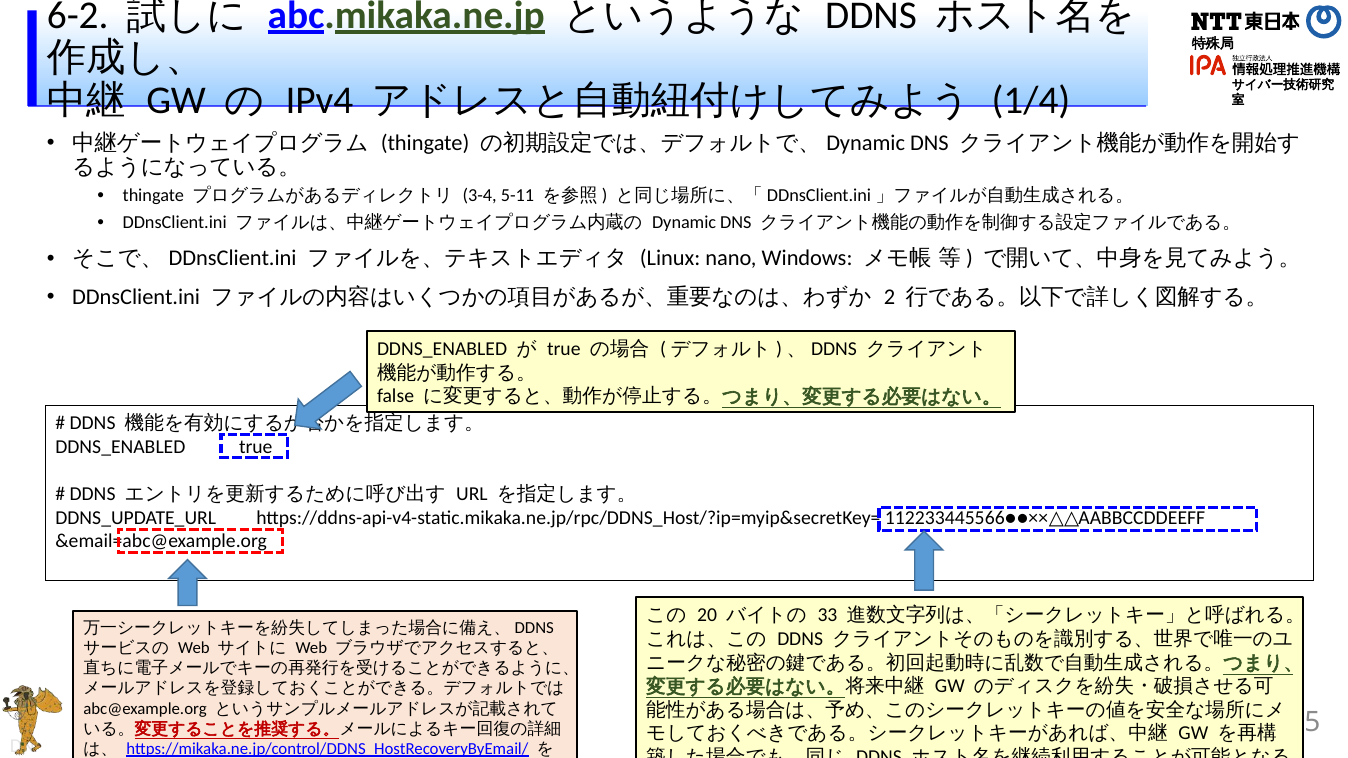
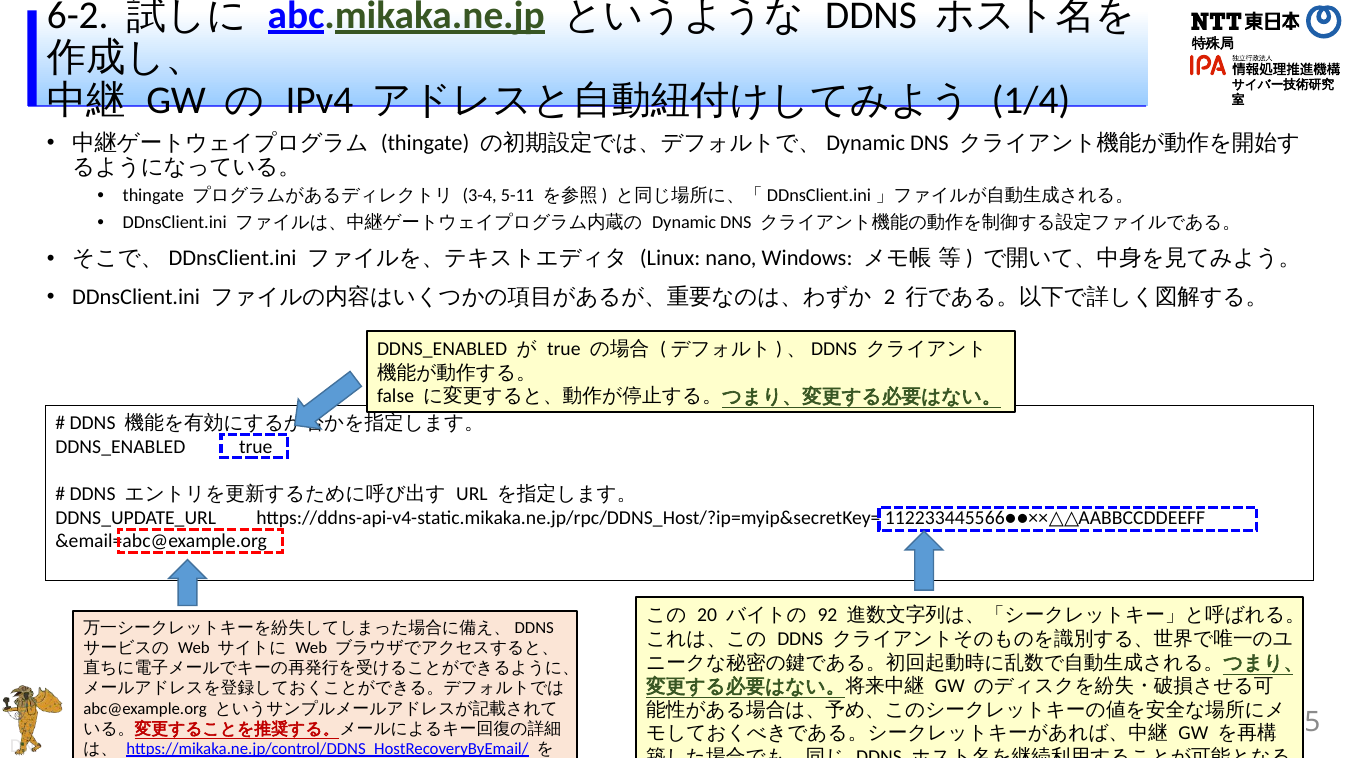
33: 33 -> 92 (827, 616)
